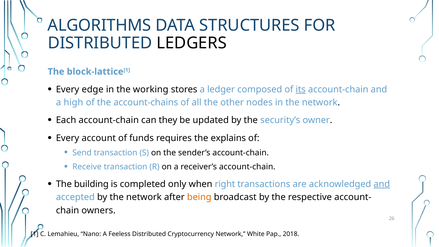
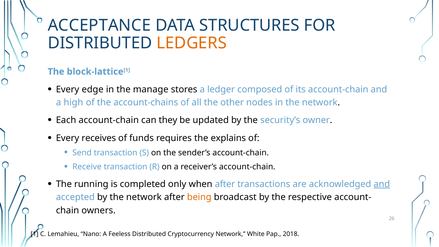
ALGORITHMS: ALGORITHMS -> ACCEPTANCE (99, 25)
LEDGERS colour: black -> orange (192, 43)
working: working -> manage (151, 89)
its underline: present -> none (301, 89)
account: account -> receives (99, 138)
building: building -> running (91, 184)
when right: right -> after (225, 184)
